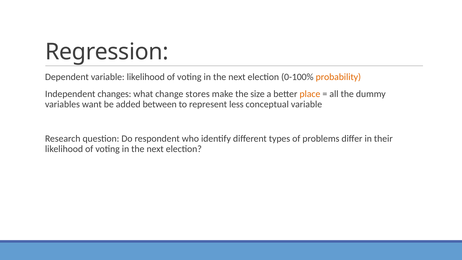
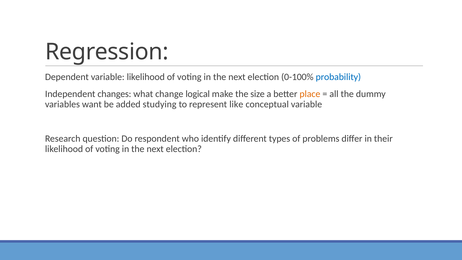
probability colour: orange -> blue (338, 77)
stores: stores -> logical (198, 94)
between: between -> studying (160, 104)
less: less -> like (236, 104)
